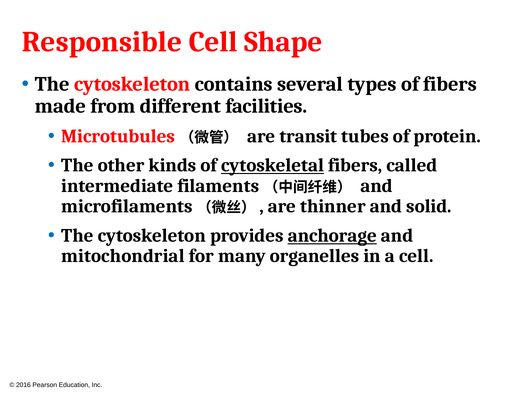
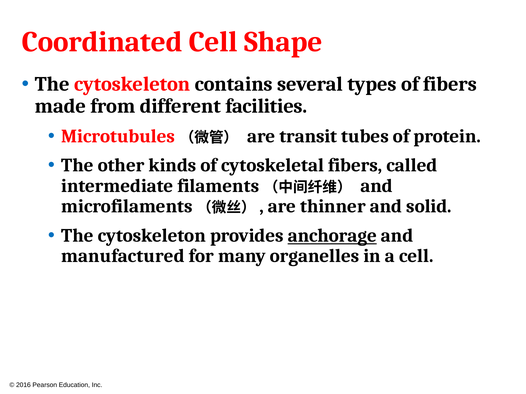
Responsible: Responsible -> Coordinated (102, 42)
cytoskeletal underline: present -> none (273, 166)
mitochondrial: mitochondrial -> manufactured (123, 256)
